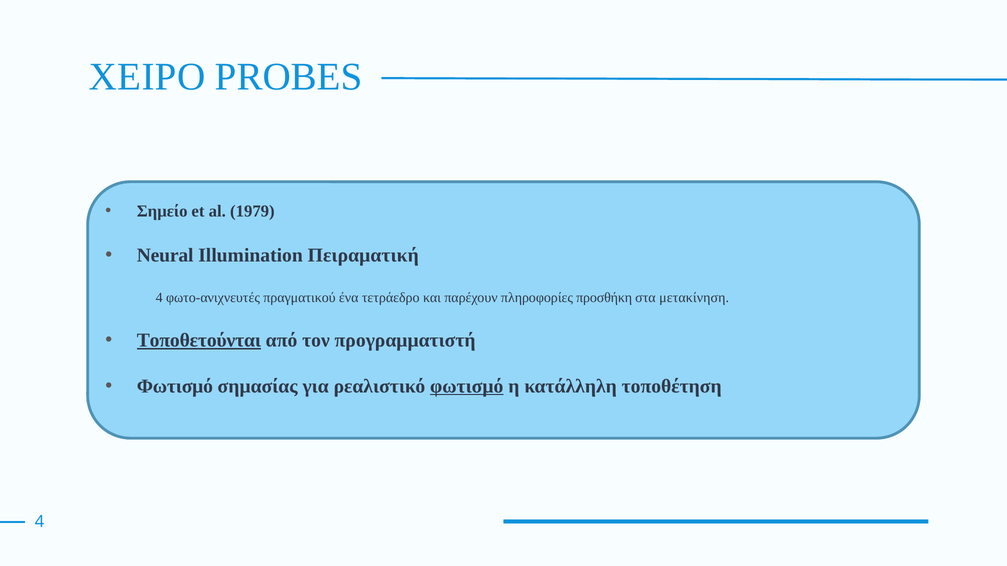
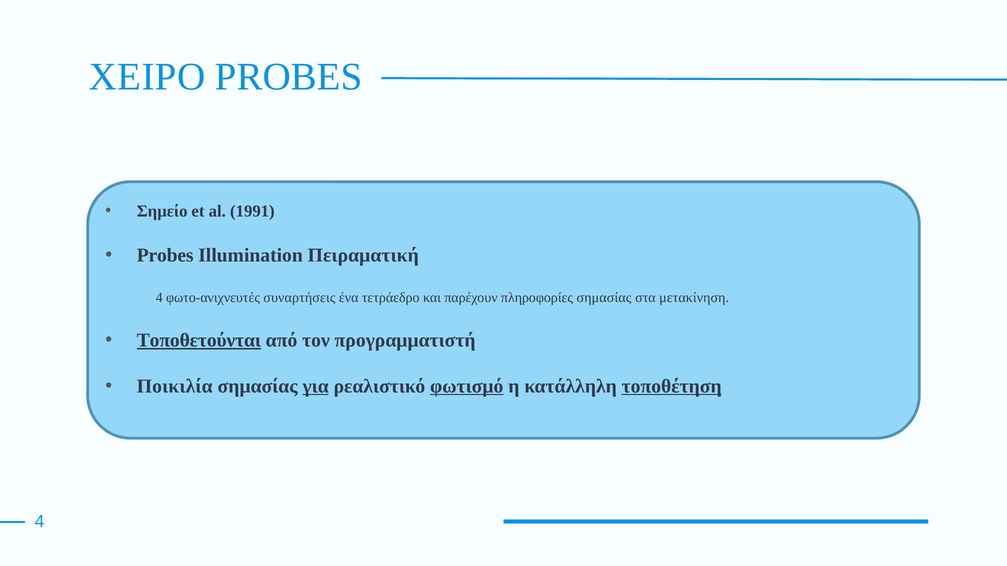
1979: 1979 -> 1991 (252, 211)
Neural: Neural -> Probes (165, 256)
πραγματικού: πραγματικού -> συναρτήσεις (299, 298)
πληροφορίες προσθήκη: προσθήκη -> σημασίας (604, 298)
Φωτισμό: Φωτισμό -> Ποικιλία (175, 386)
για underline: none -> present (316, 386)
τοποθέτηση underline: none -> present (672, 386)
